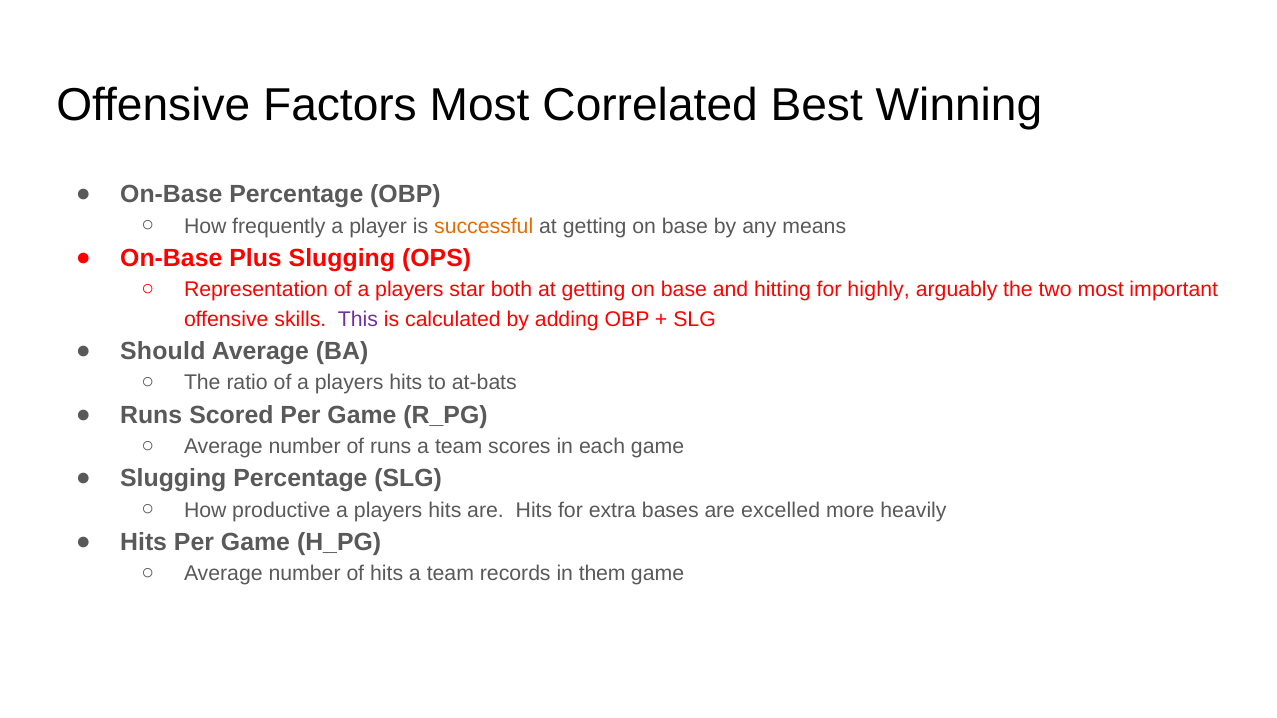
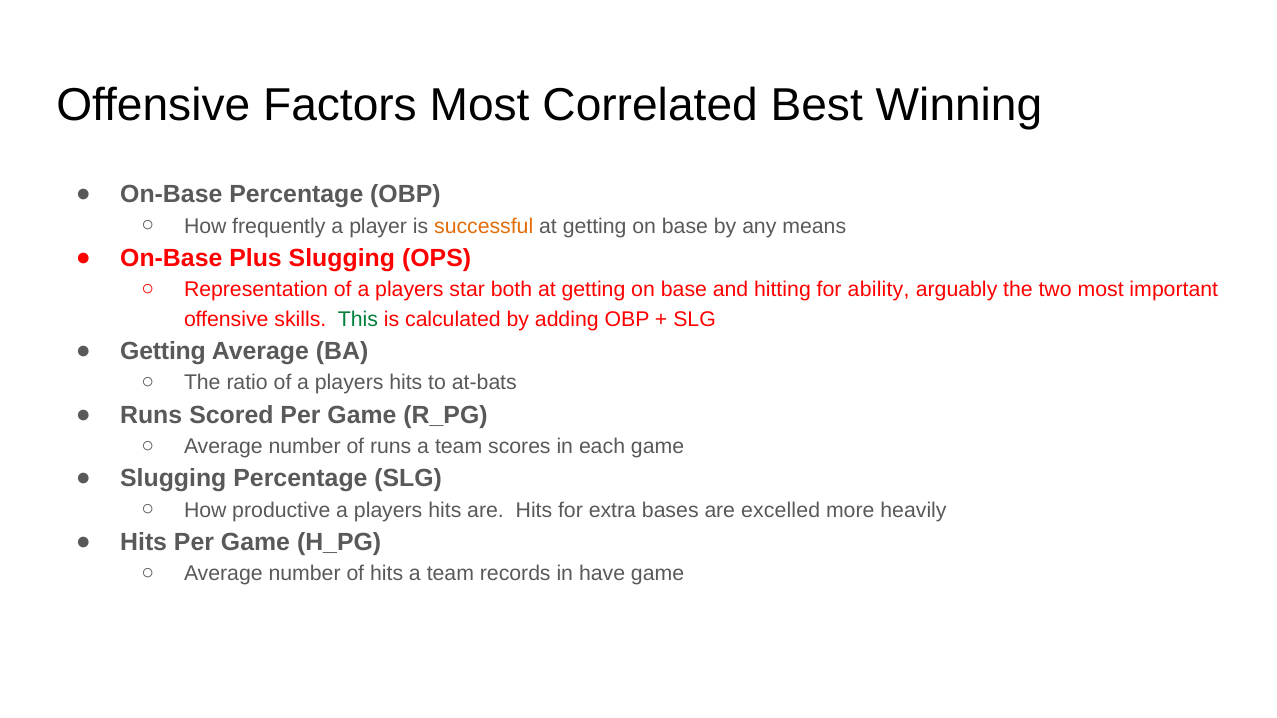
highly: highly -> ability (879, 290)
This colour: purple -> green (358, 319)
Should: Should -> Getting (163, 352)
them: them -> have (602, 574)
